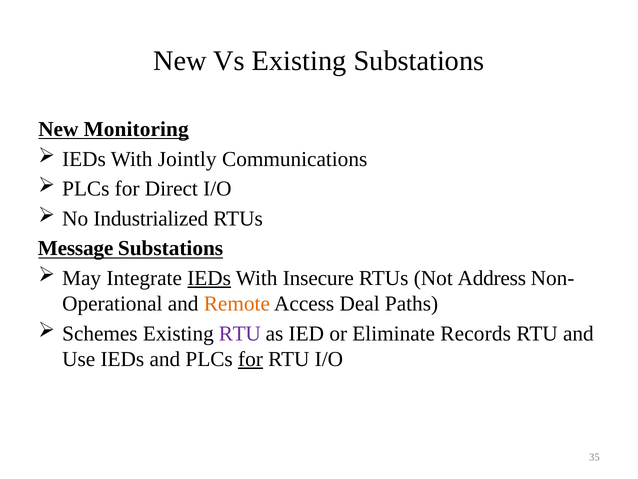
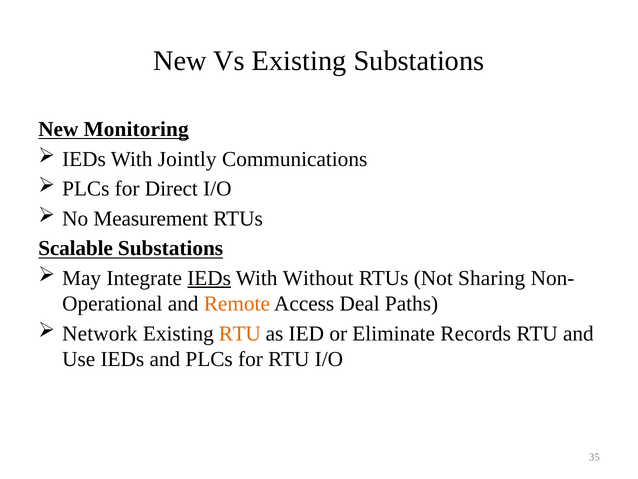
Industrialized: Industrialized -> Measurement (151, 218)
Message: Message -> Scalable (76, 248)
Insecure: Insecure -> Without (318, 278)
Address: Address -> Sharing (492, 278)
Schemes: Schemes -> Network (100, 333)
RTU colour: purple -> orange (240, 333)
for underline: present -> none (250, 359)
